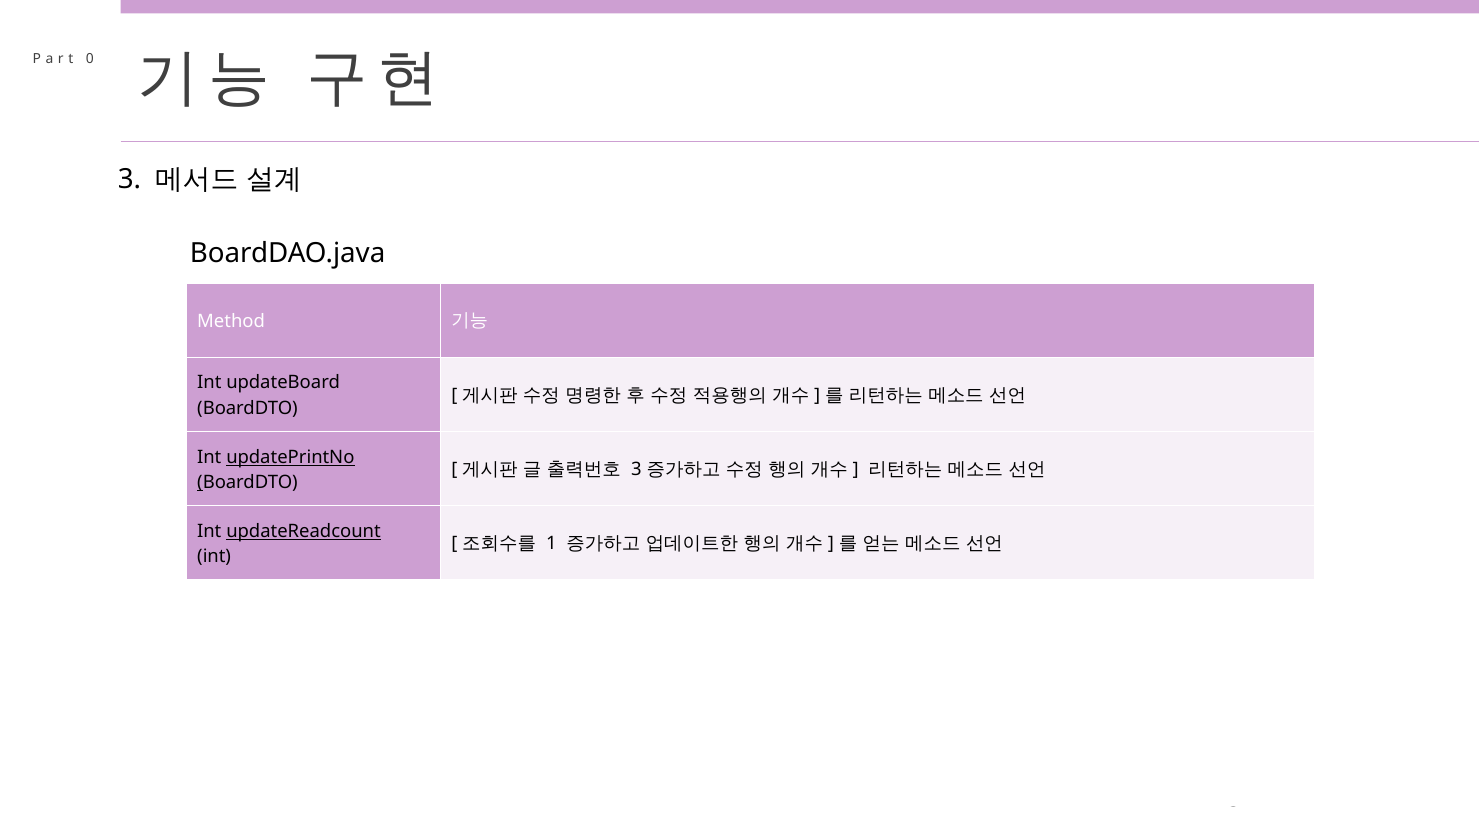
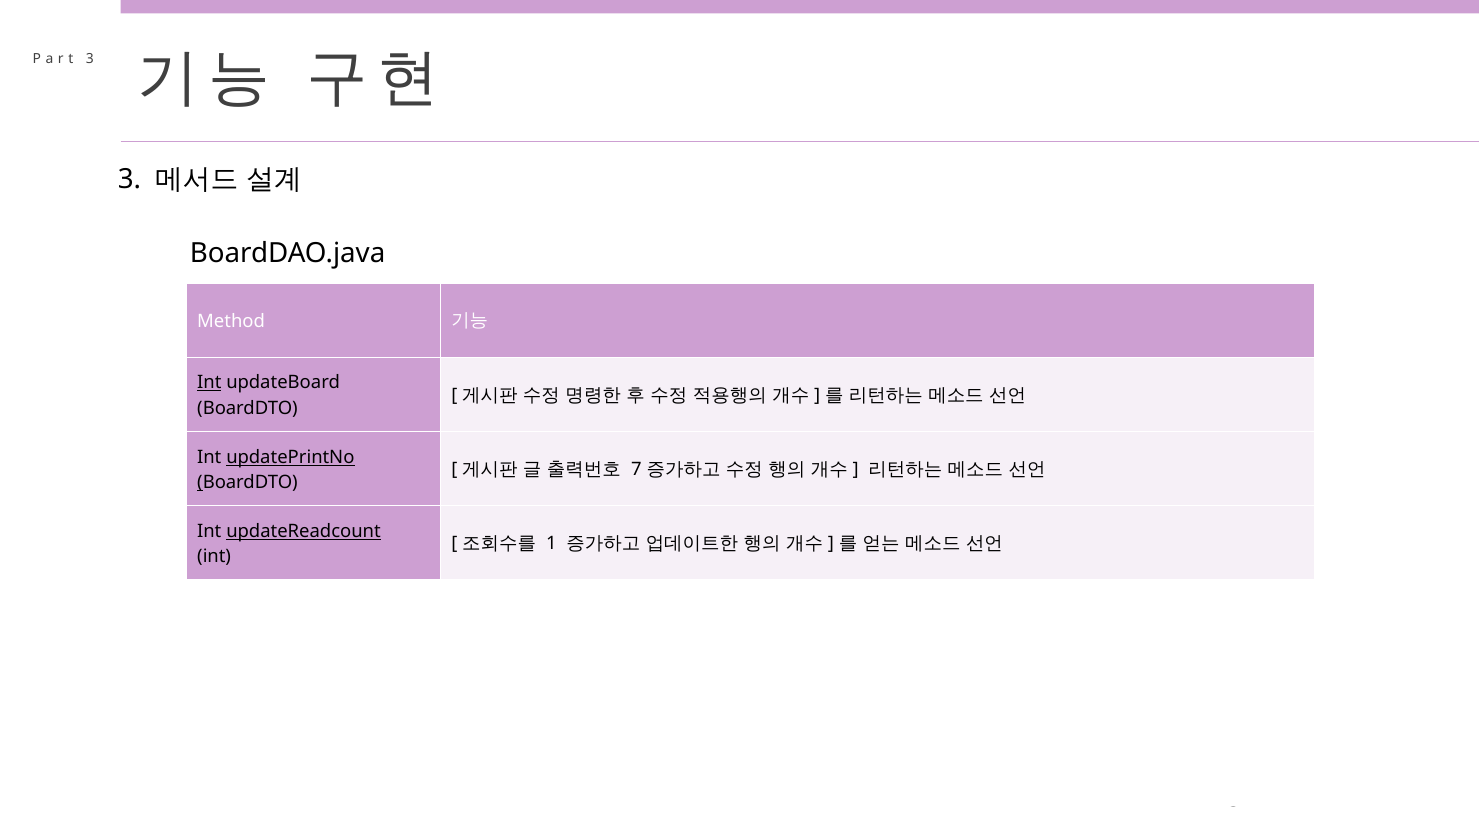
0: 0 -> 3 (90, 59)
Int underline: none -> present (209, 383)
3: 3 -> 7 (636, 469)
